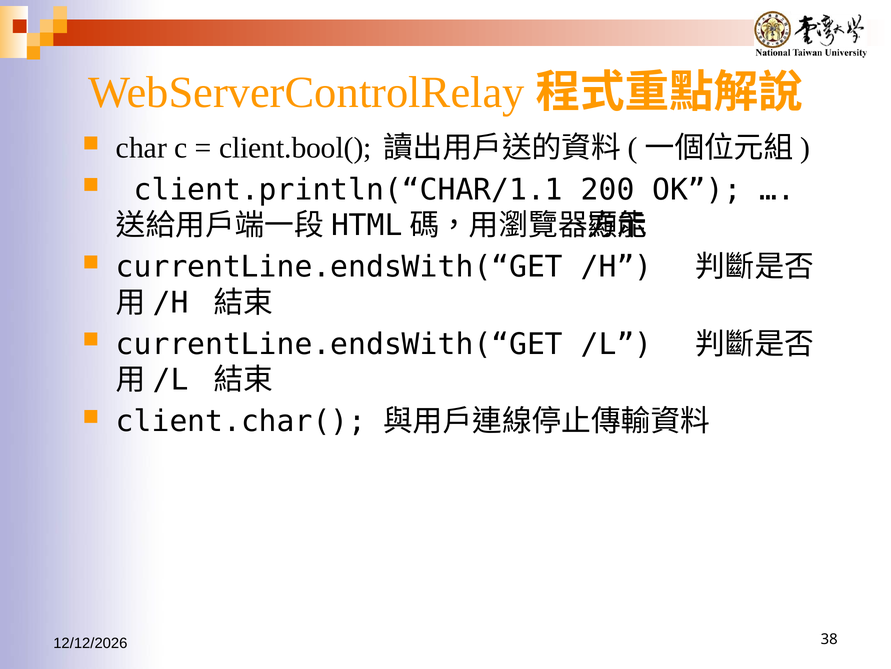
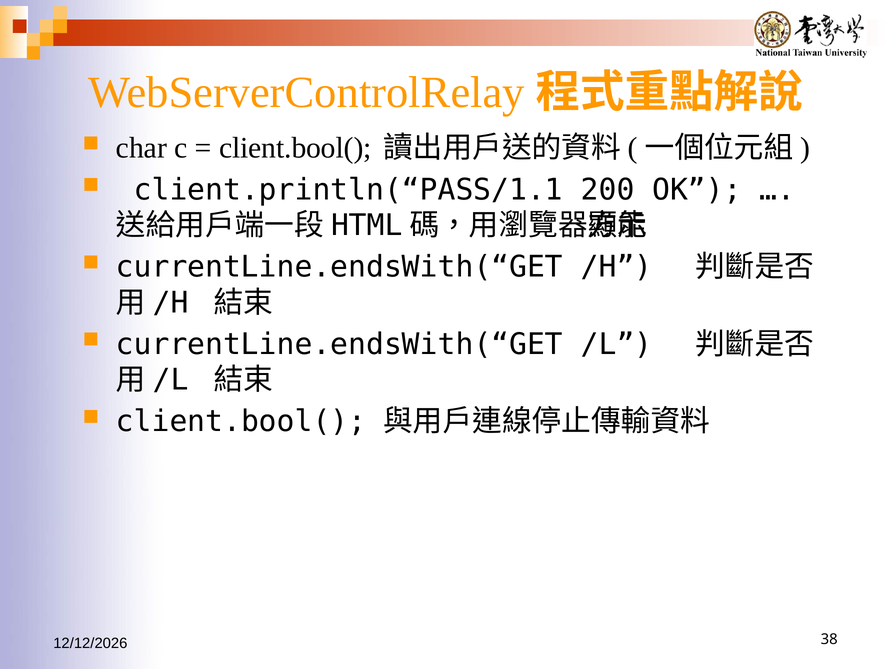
client.println(“CHAR/1.1: client.println(“CHAR/1.1 -> client.println(“PASS/1.1 (348, 190)
client.char(: client.char( -> client.bool( (241, 421)
